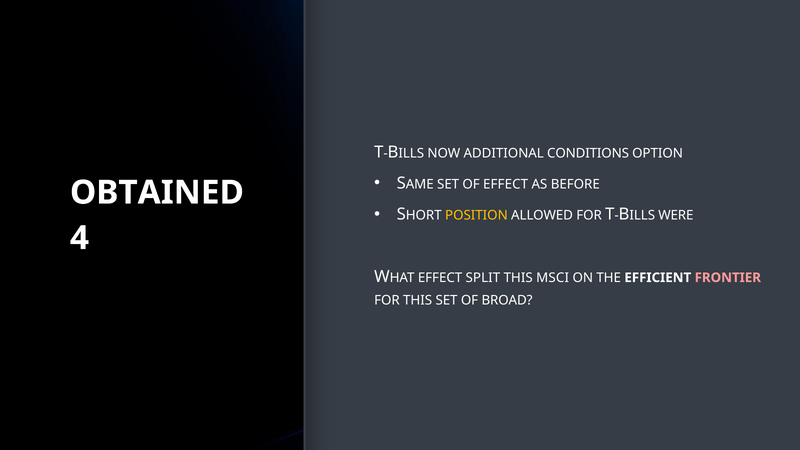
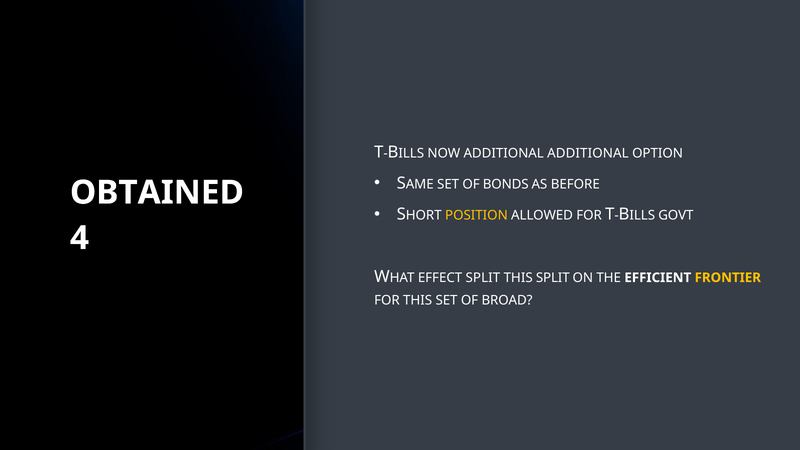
ADDITIONAL CONDITIONS: CONDITIONS -> ADDITIONAL (588, 153)
OF EFFECT: EFFECT -> BONDS (506, 184)
WERE: WERE -> GOVT (676, 215)
THIS MSCI: MSCI -> SPLIT (553, 278)
FRONTIER colour: pink -> yellow (728, 278)
